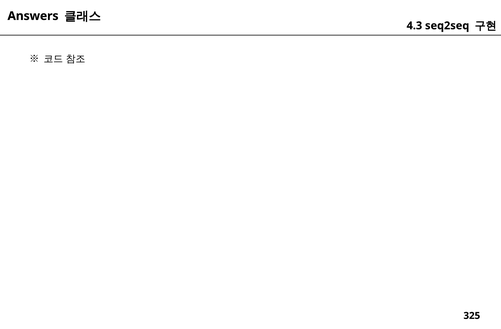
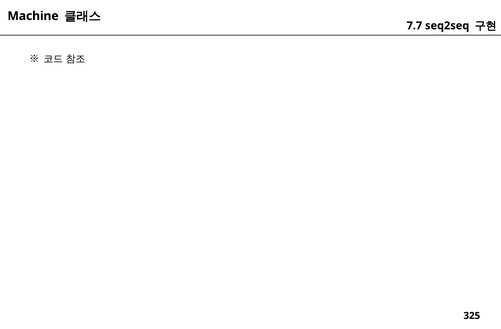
Answers: Answers -> Machine (33, 16)
4.3: 4.3 -> 7.7 (414, 26)
